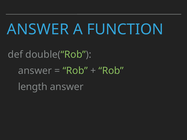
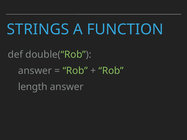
ANSWER: ANSWER -> STRINGS (38, 29)
